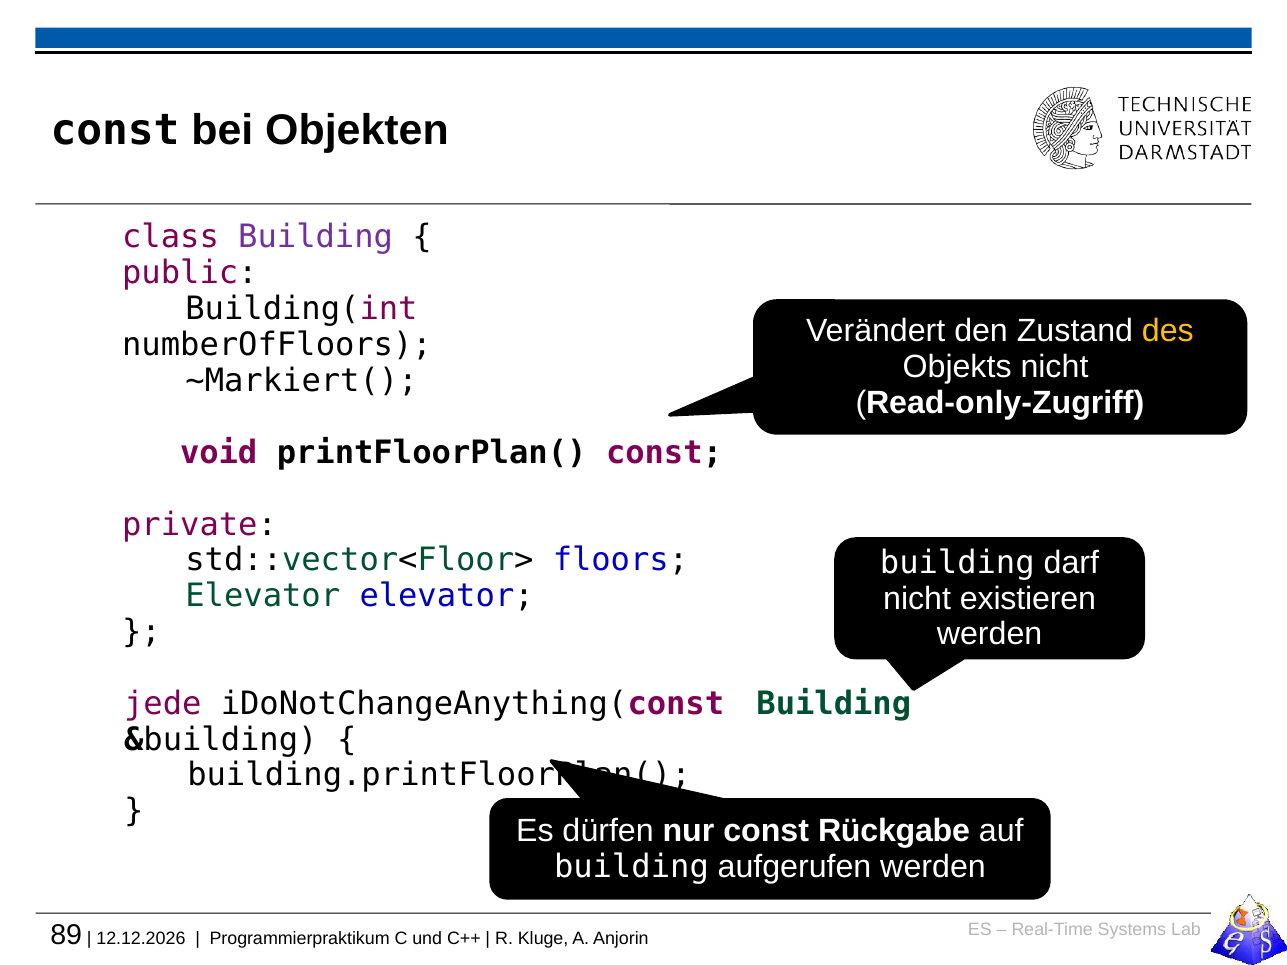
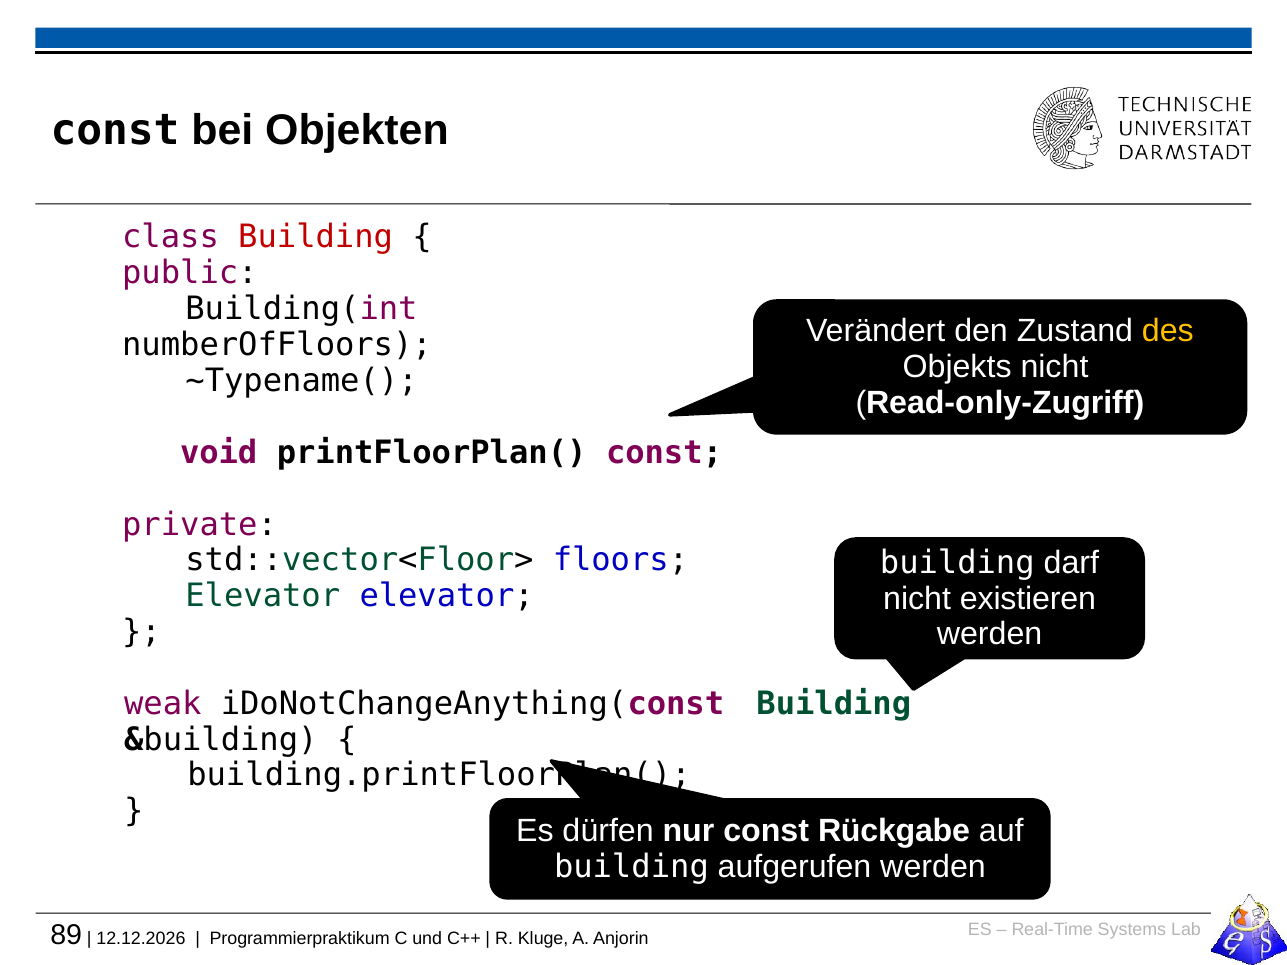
Building colour: purple -> red (316, 237)
~Markiert(: ~Markiert( -> ~Typename( (302, 381)
jede: jede -> weak (163, 704)
